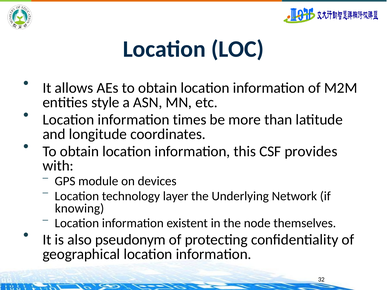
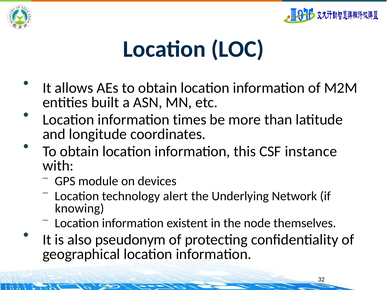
style: style -> built (105, 103)
provides: provides -> instance (311, 151)
layer: layer -> alert (175, 196)
